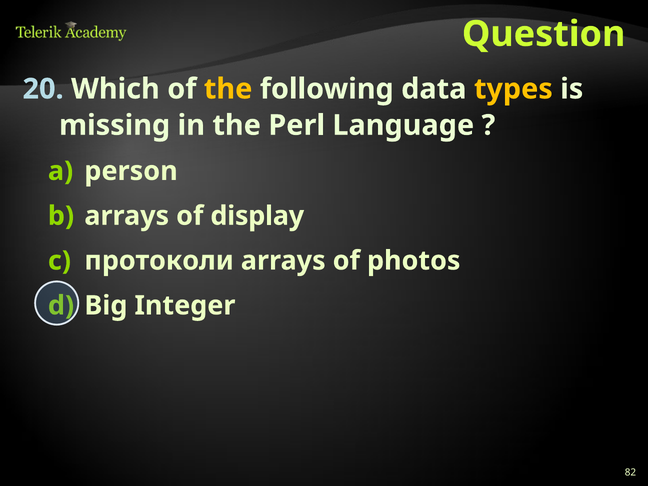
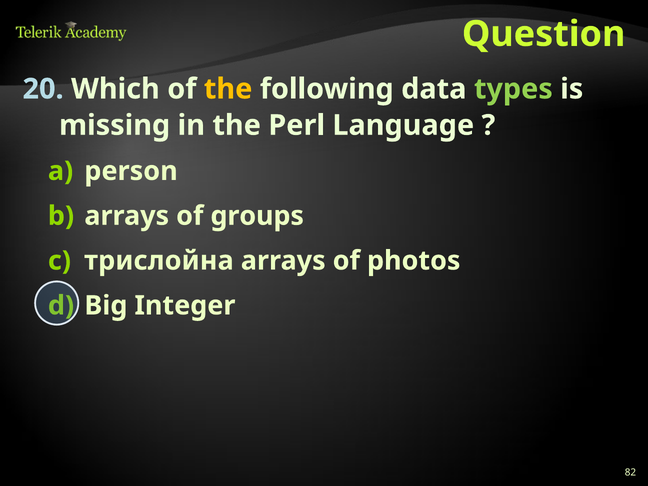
types colour: yellow -> light green (513, 89)
display: display -> groups (257, 216)
протоколи: протоколи -> трислойна (159, 261)
